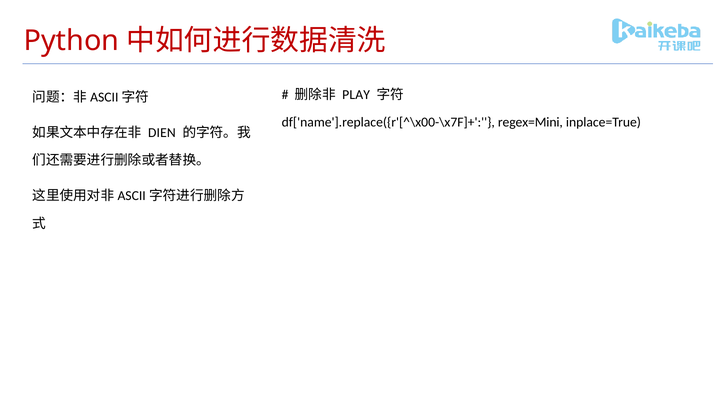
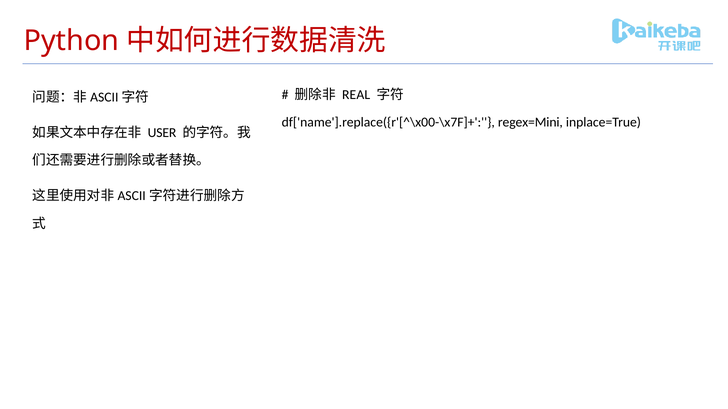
PLAY: PLAY -> REAL (356, 95)
DIEN: DIEN -> USER (162, 133)
